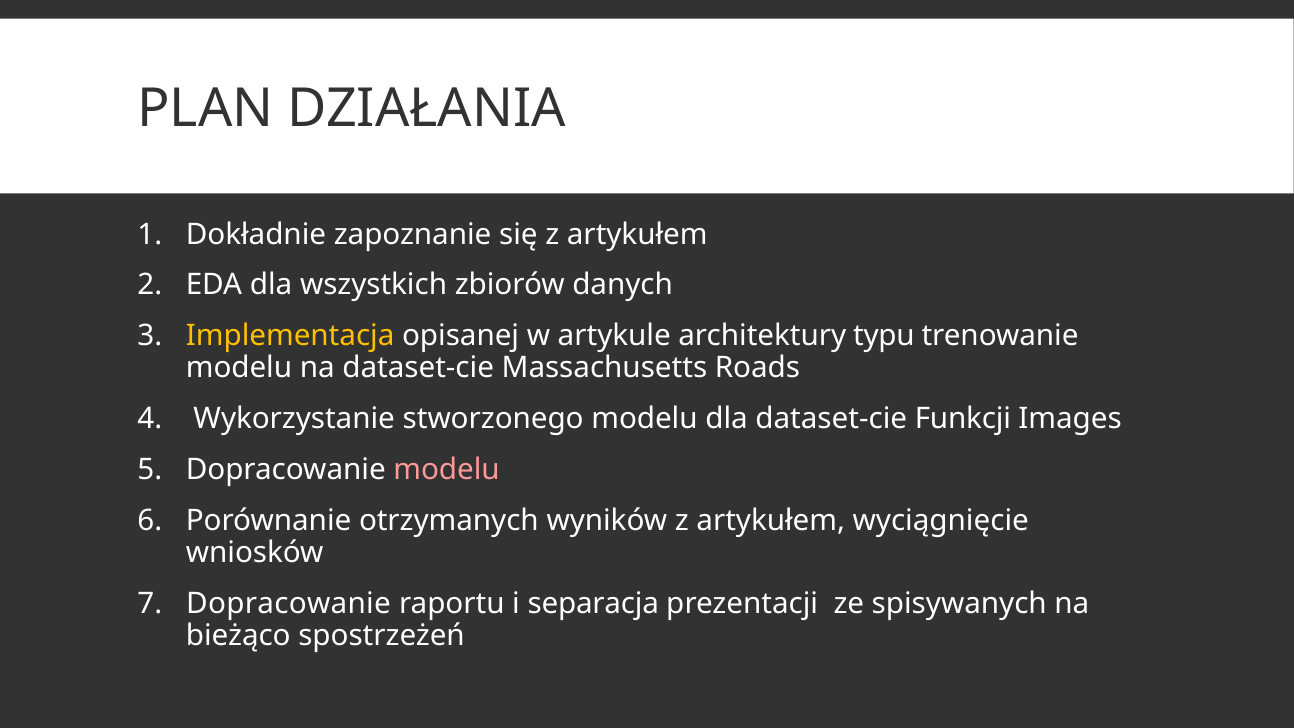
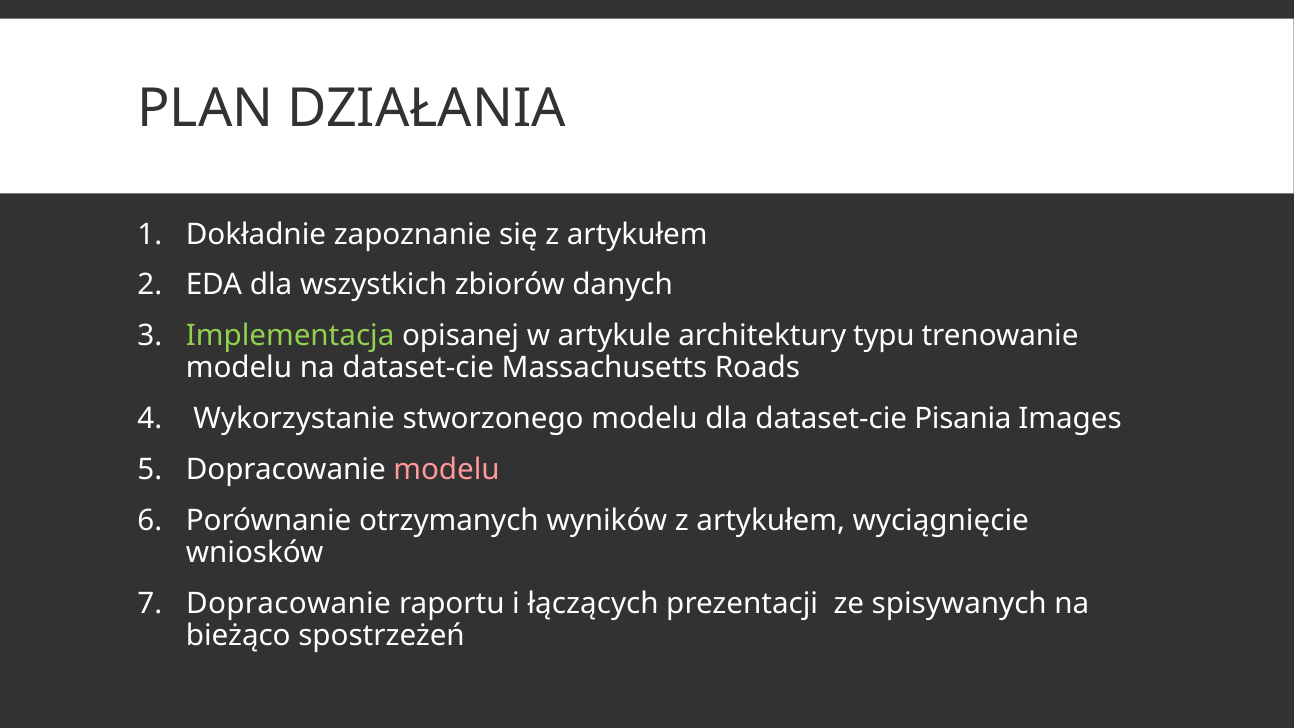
Implementacja colour: yellow -> light green (290, 336)
Funkcji: Funkcji -> Pisania (963, 419)
separacja: separacja -> łączących (593, 603)
